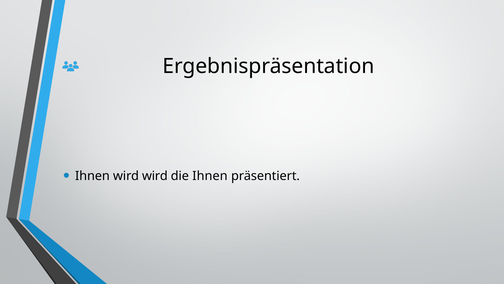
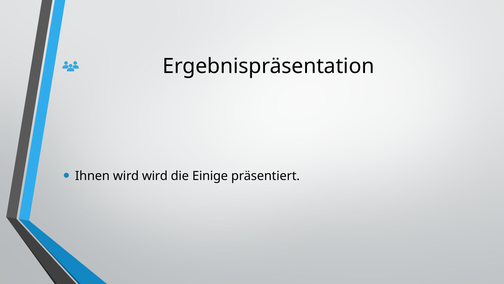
die Ihnen: Ihnen -> Einige (210, 176)
